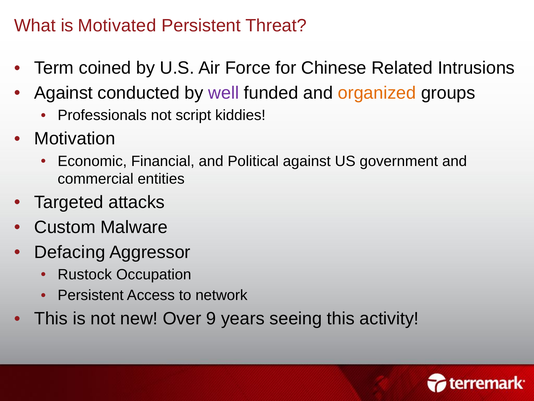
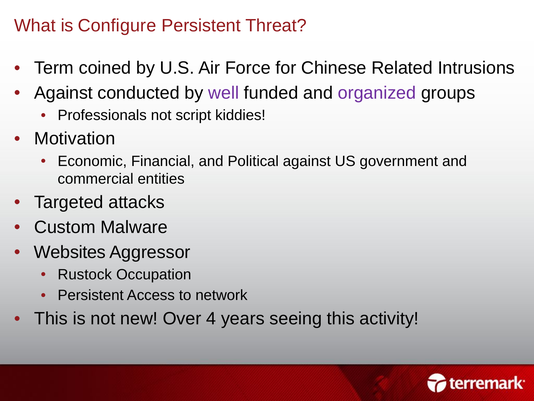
Motivated: Motivated -> Configure (117, 26)
organized colour: orange -> purple (377, 93)
Defacing: Defacing -> Websites (70, 252)
9: 9 -> 4 (211, 318)
